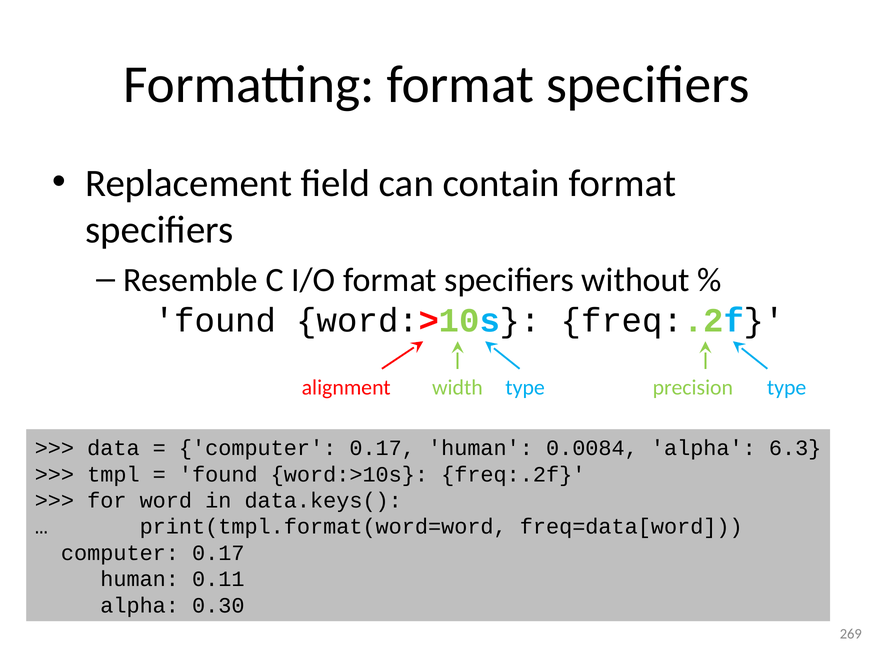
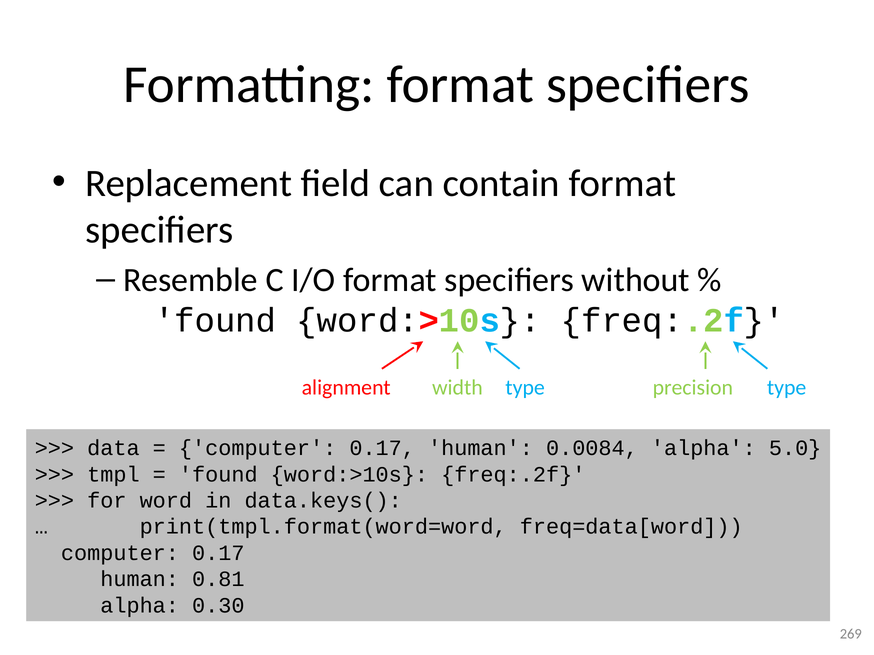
6.3: 6.3 -> 5.0 (795, 448)
0.11: 0.11 -> 0.81 (218, 580)
